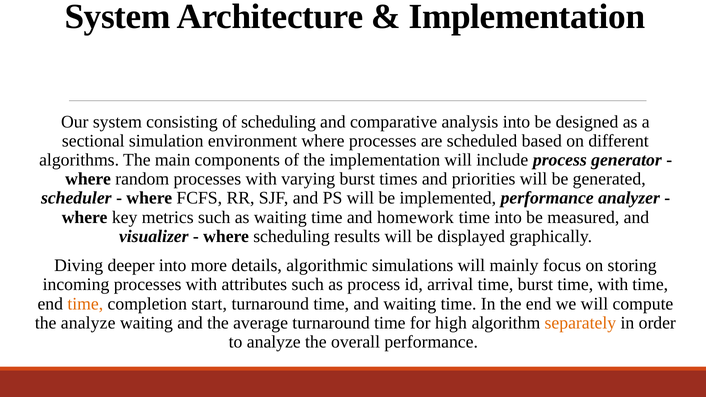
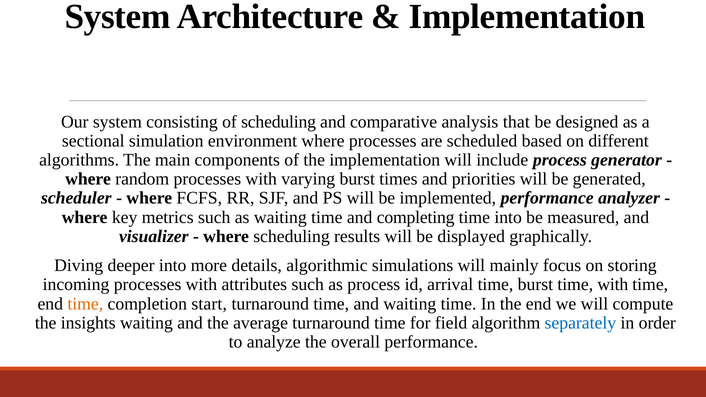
analysis into: into -> that (516, 122)
homework: homework -> completing (416, 217)
the analyze: analyze -> insights (88, 323)
high: high -> field (451, 323)
separately colour: orange -> blue (580, 323)
